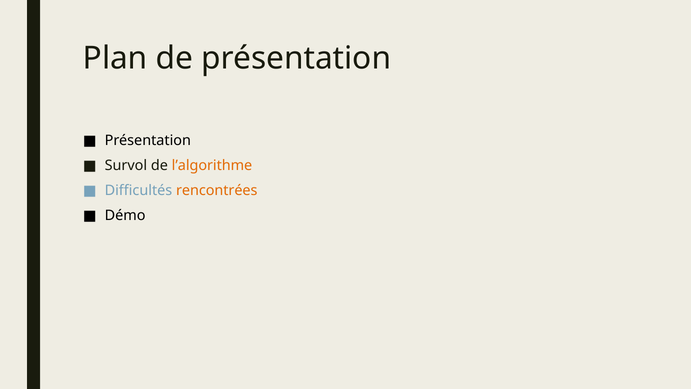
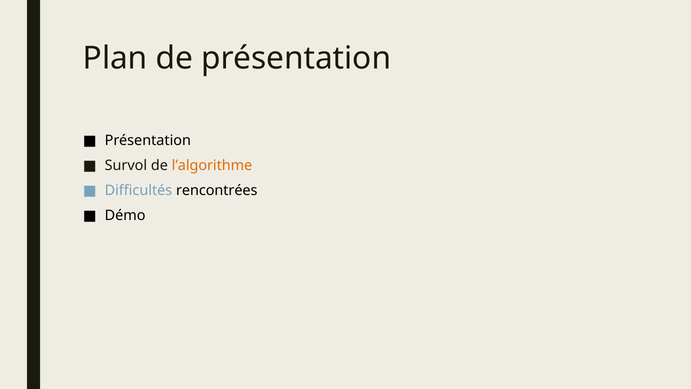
rencontrées colour: orange -> black (217, 190)
